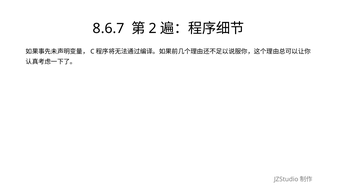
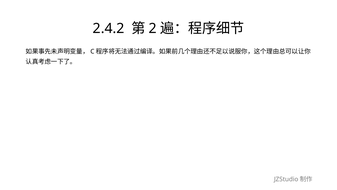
8.6.7: 8.6.7 -> 2.4.2 (109, 28)
